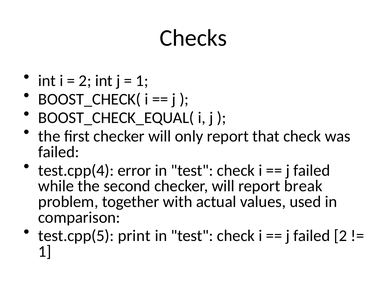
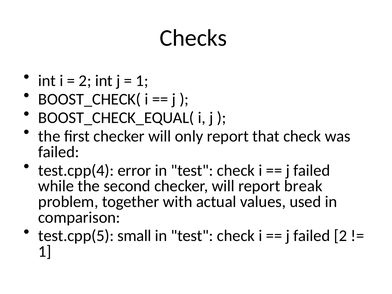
print: print -> small (134, 236)
